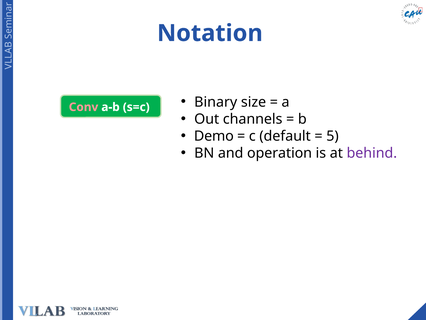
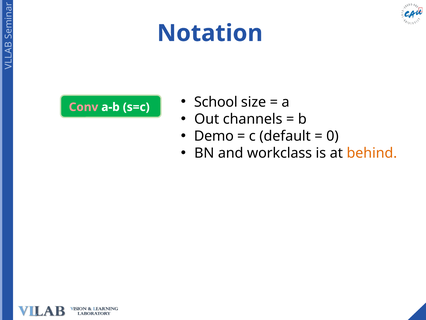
Binary: Binary -> School (216, 102)
5: 5 -> 0 (332, 136)
operation: operation -> workclass (280, 153)
behind colour: purple -> orange (372, 153)
